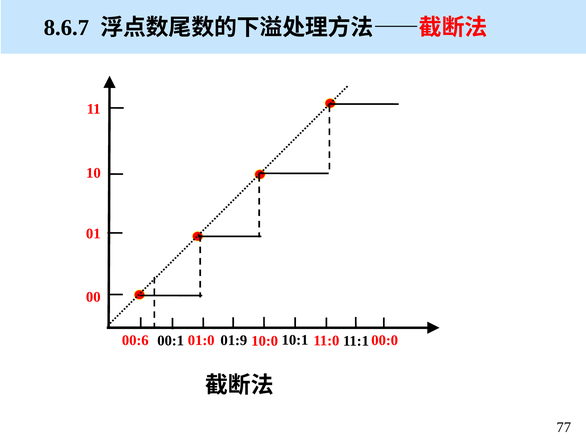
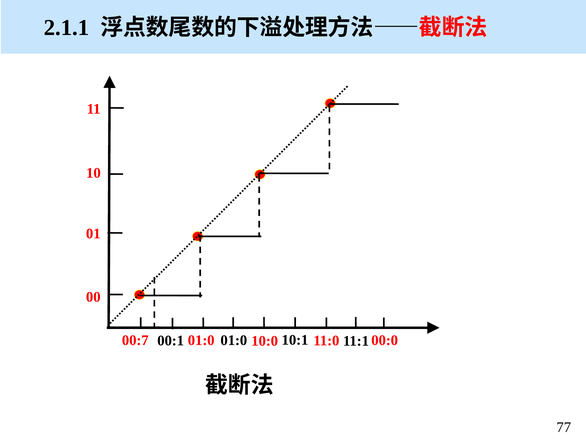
8.6.7: 8.6.7 -> 2.1.1 (66, 28)
00:6: 00:6 -> 00:7 (135, 341)
01:0 01:9: 01:9 -> 01:0 (234, 341)
